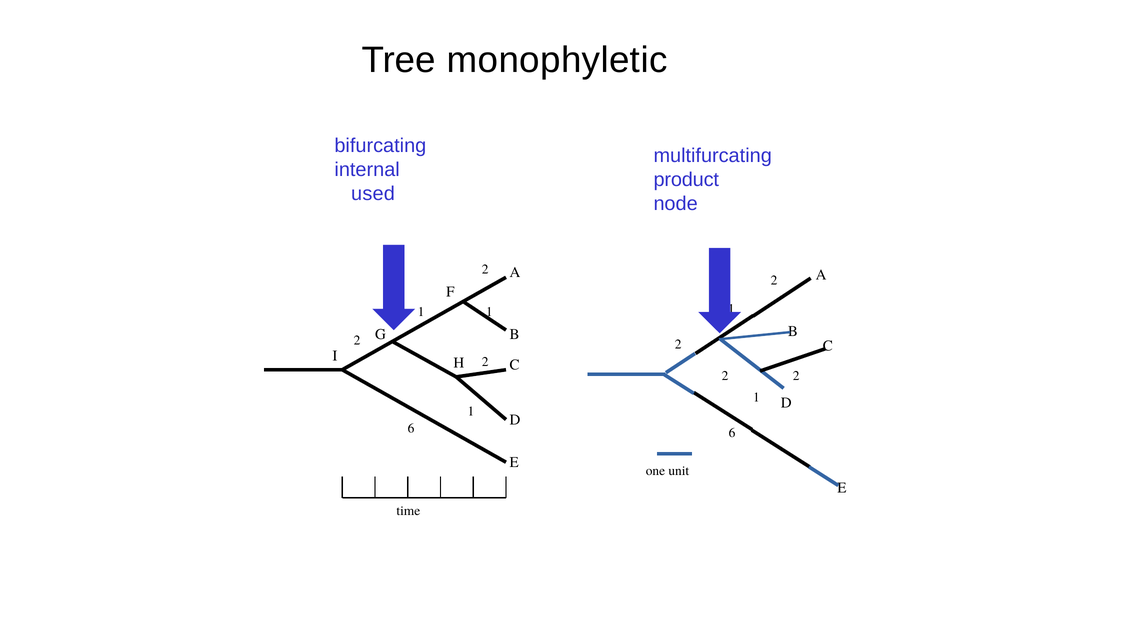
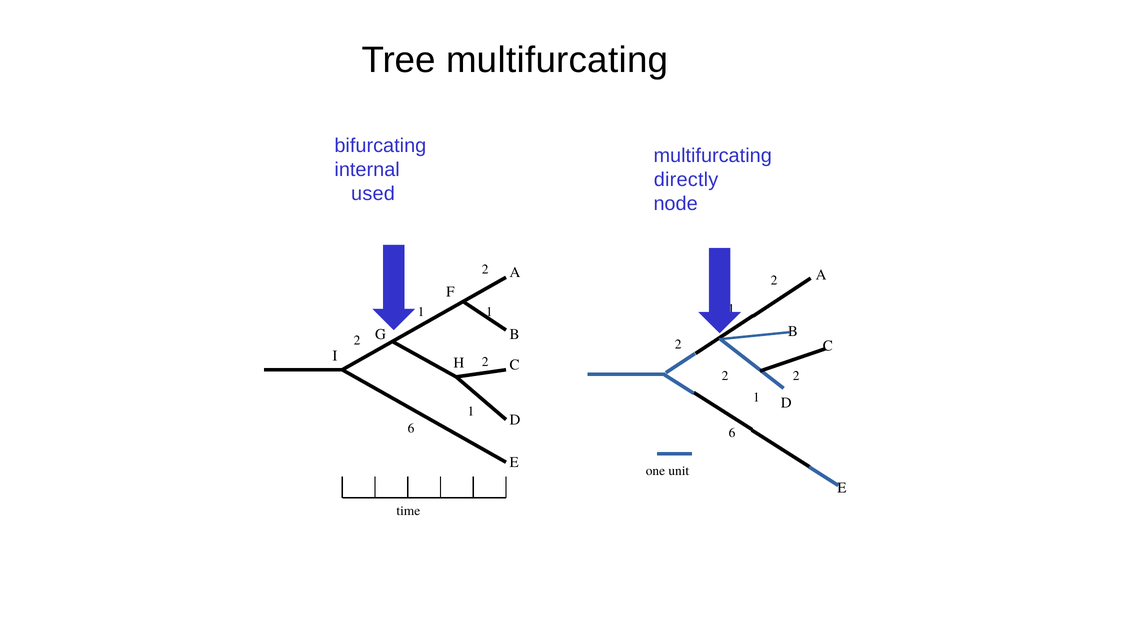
Tree monophyletic: monophyletic -> multifurcating (557, 60)
product: product -> directly (686, 180)
